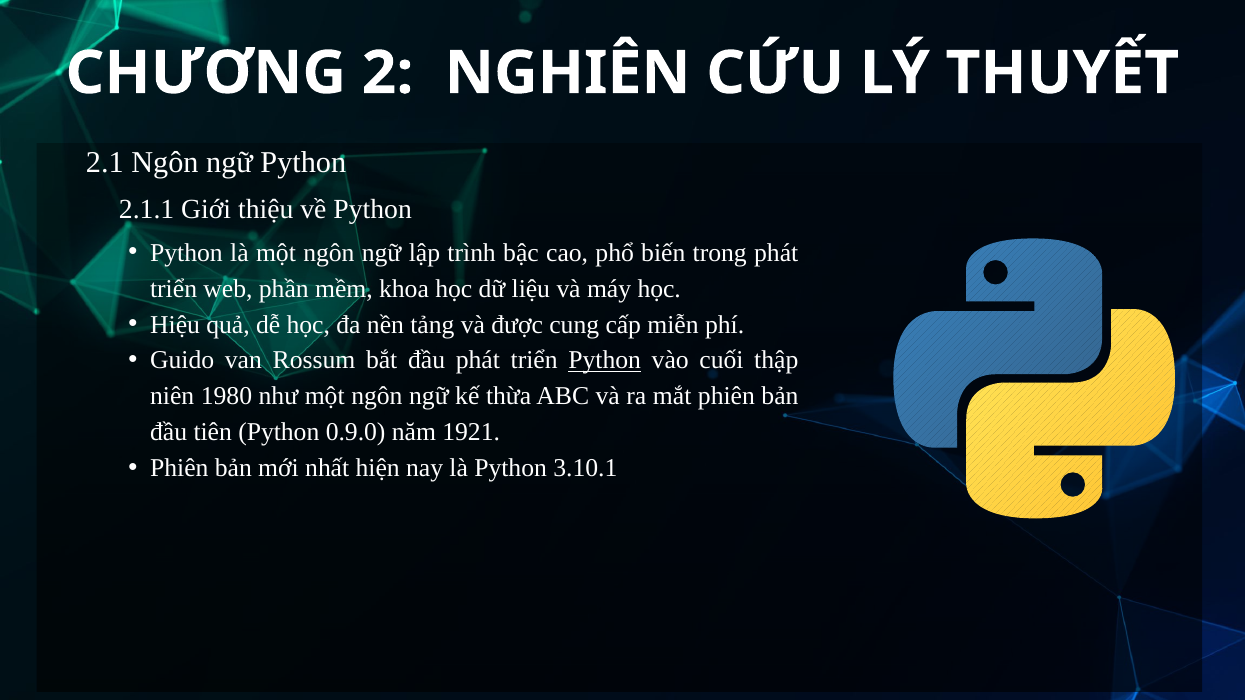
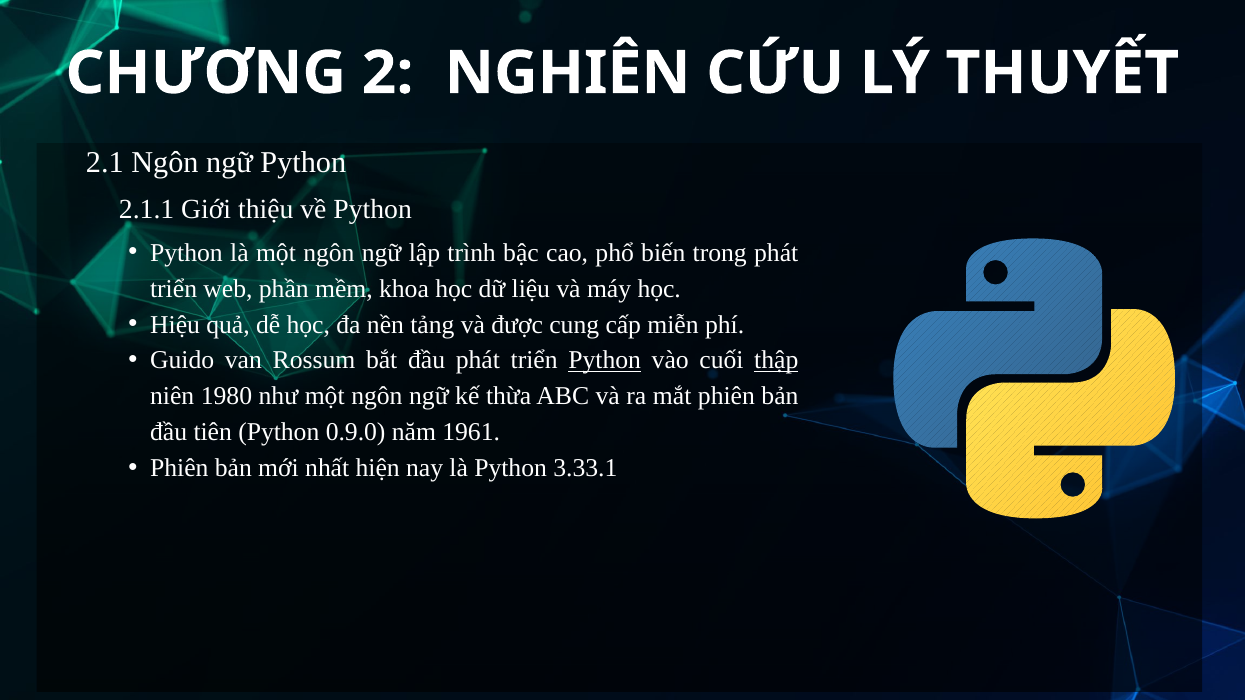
thập underline: none -> present (776, 361)
1921: 1921 -> 1961 (471, 432)
3.10.1: 3.10.1 -> 3.33.1 (585, 468)
